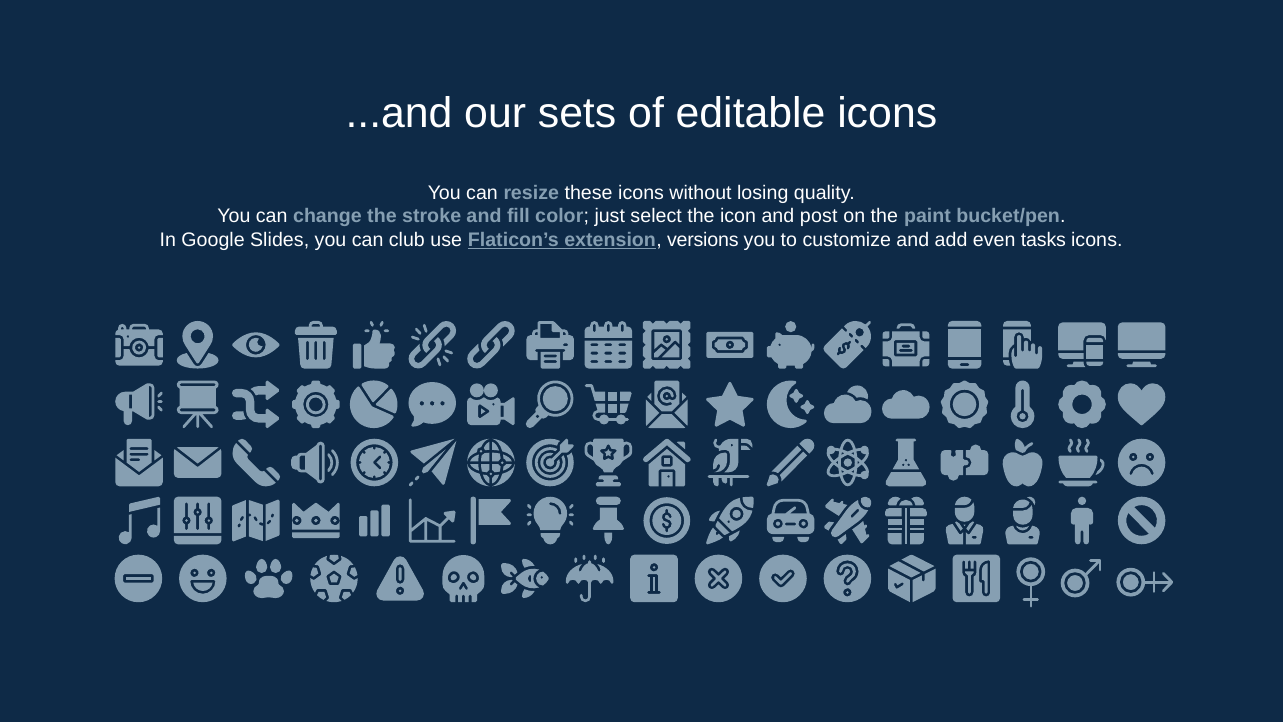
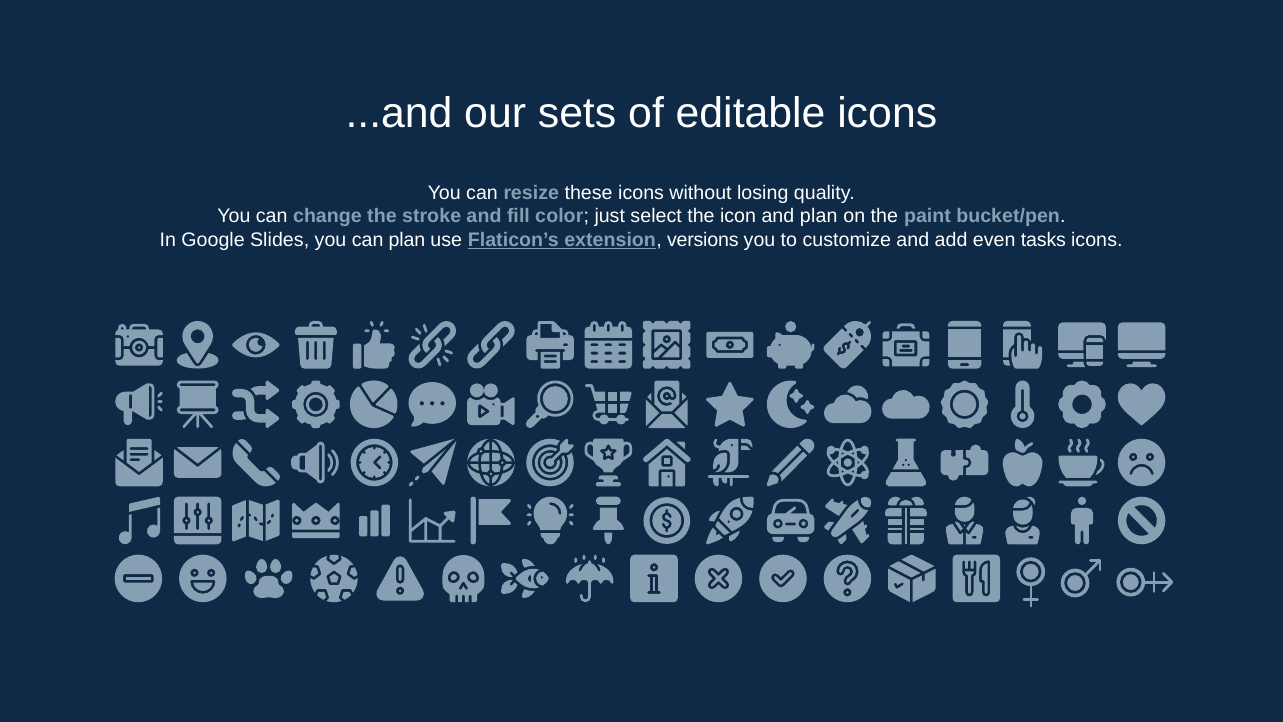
and post: post -> plan (819, 216)
can club: club -> plan (407, 240)
